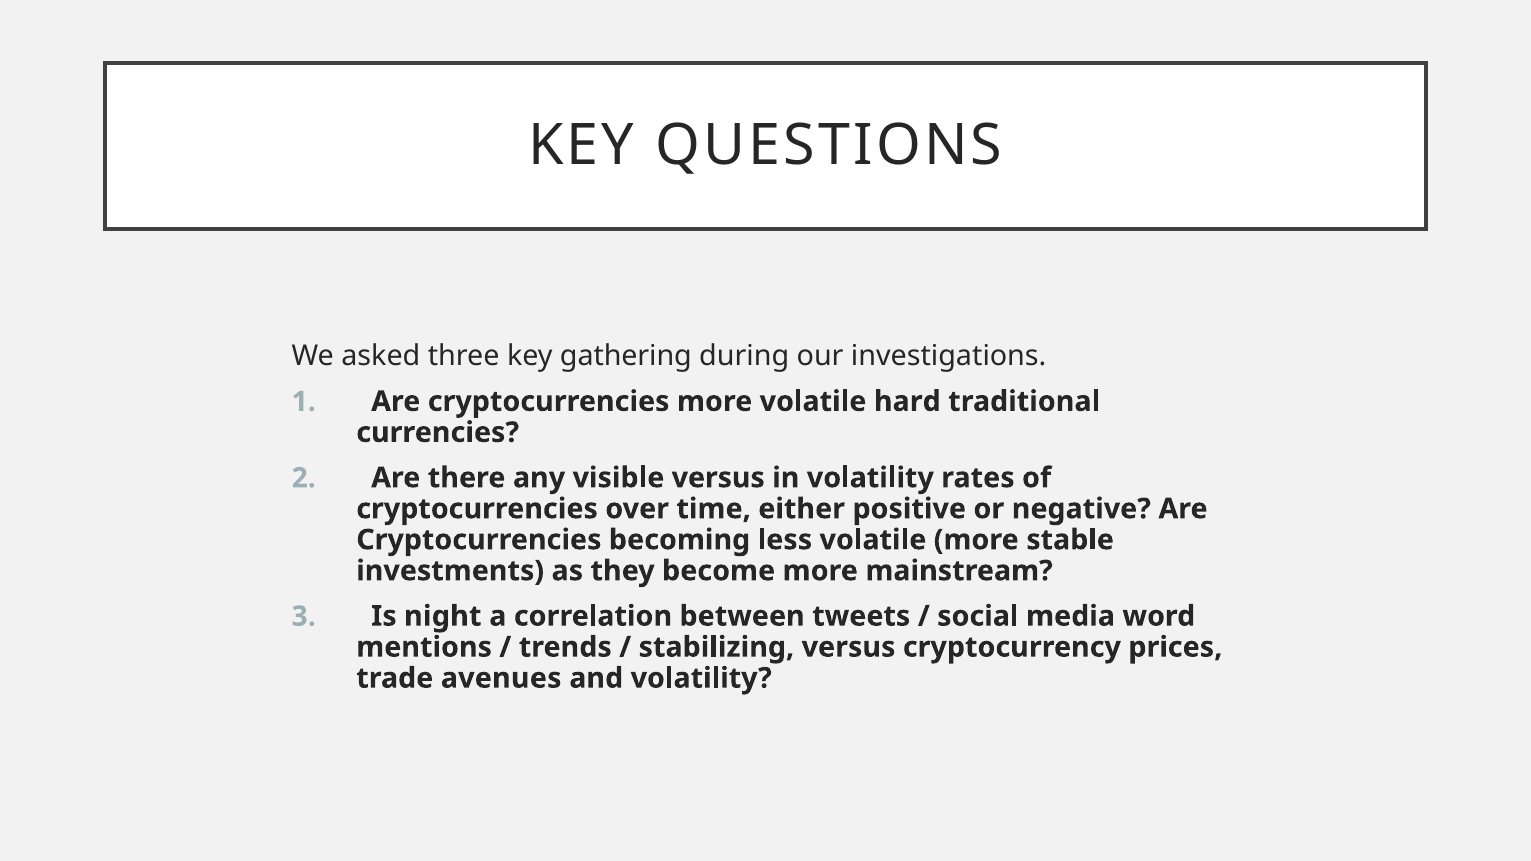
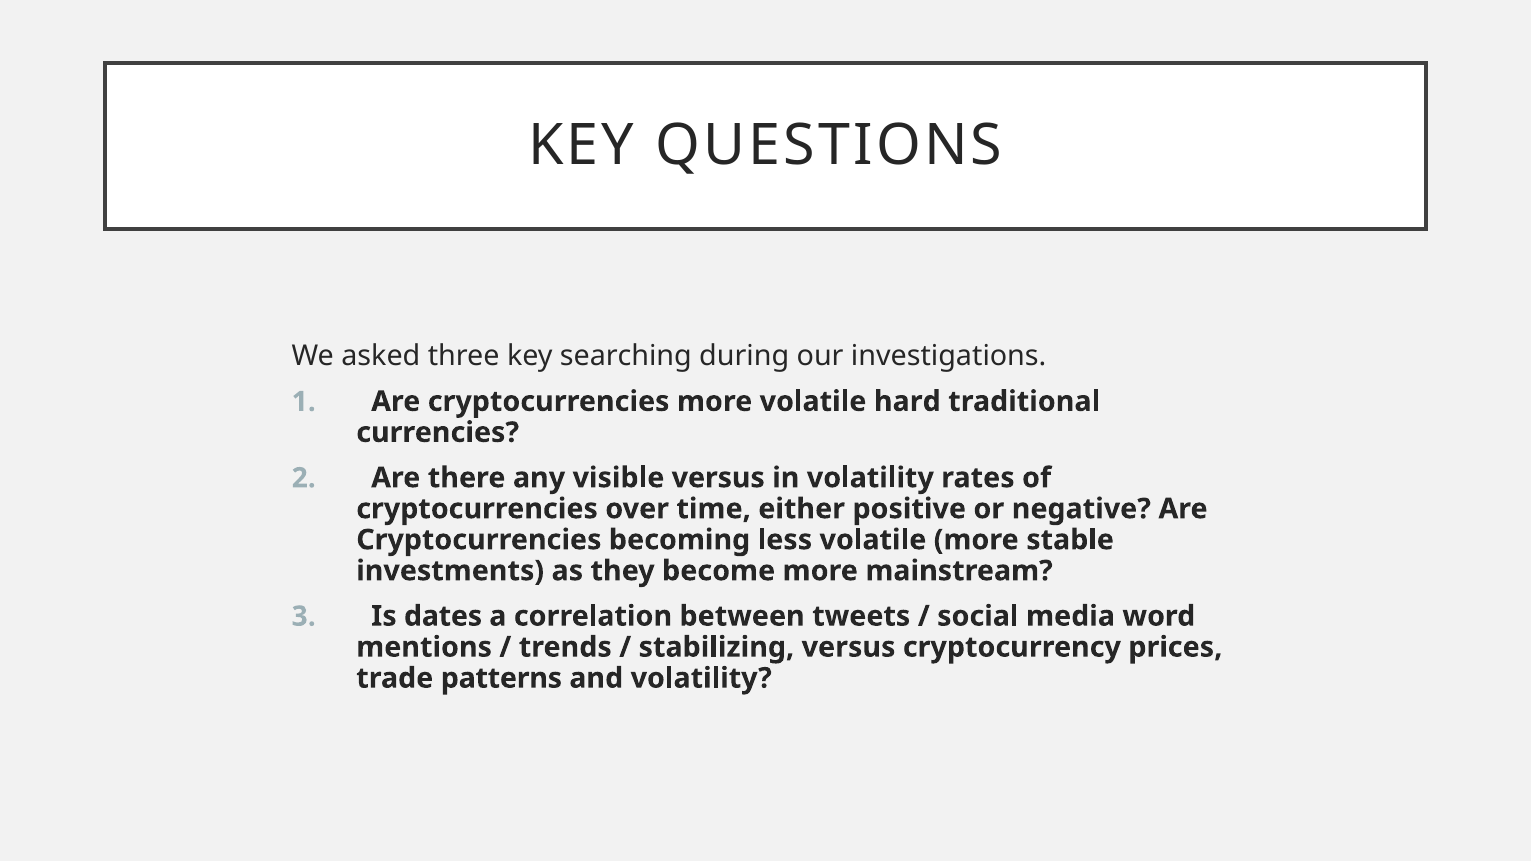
gathering: gathering -> searching (626, 356)
night: night -> dates (443, 616)
avenues: avenues -> patterns (501, 678)
